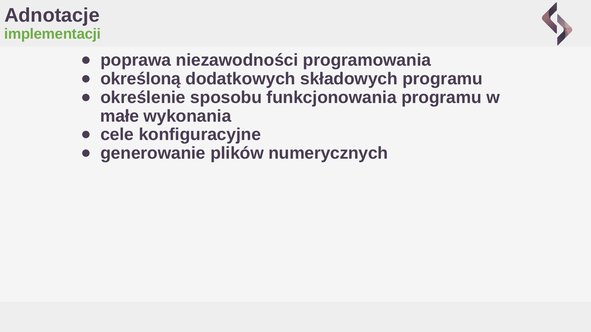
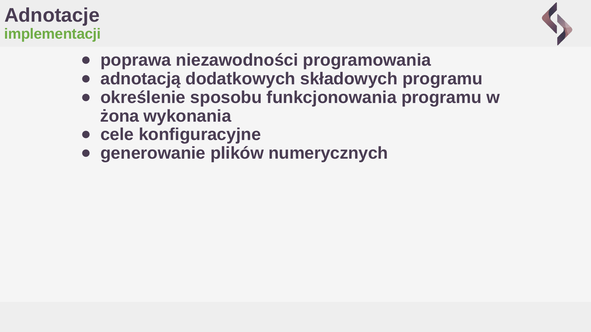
określoną: określoną -> adnotacją (141, 79)
małe: małe -> żona (120, 116)
